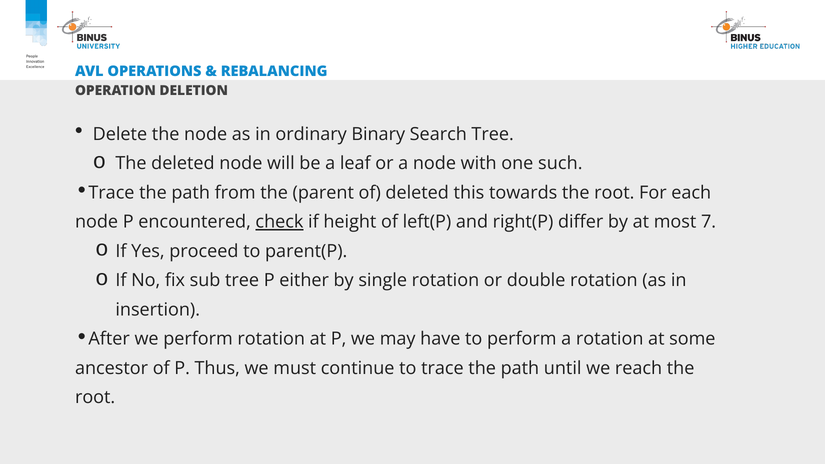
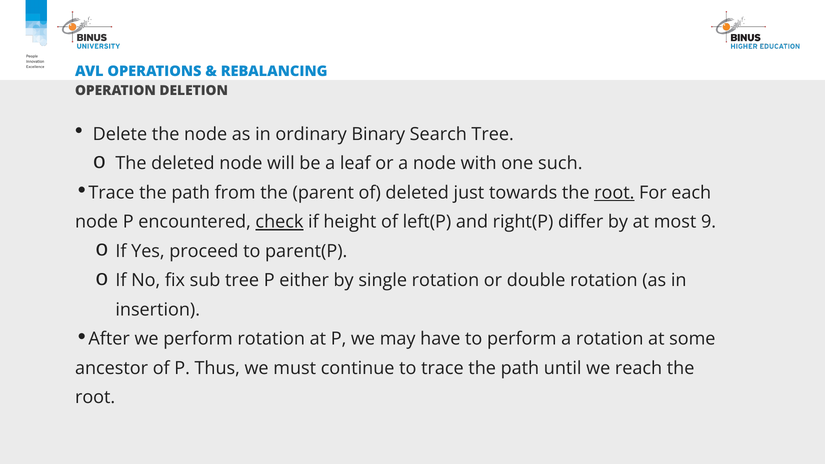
this: this -> just (469, 193)
root underline: none -> present (614, 193)
7: 7 -> 9 (709, 222)
